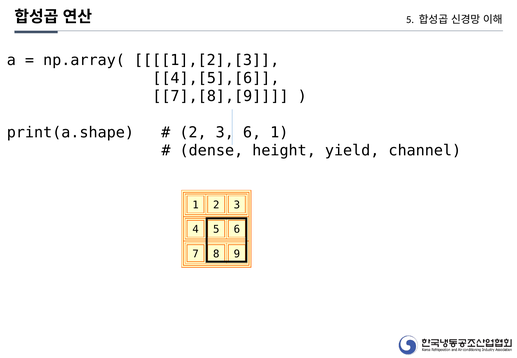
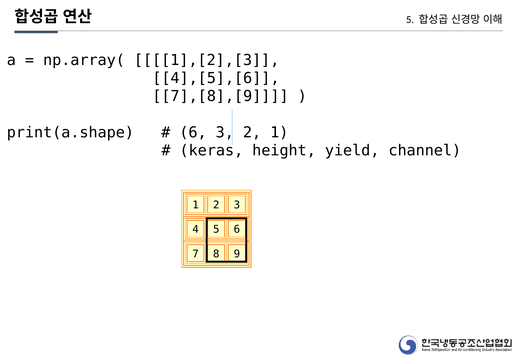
2: 2 -> 6 (193, 133)
3 6: 6 -> 2 (252, 133)
dense: dense -> keras (211, 151)
